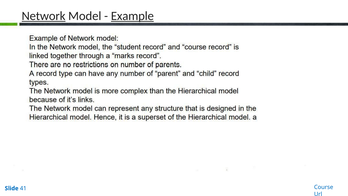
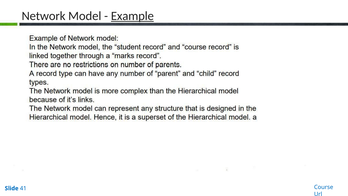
Network underline: present -> none (44, 16)
